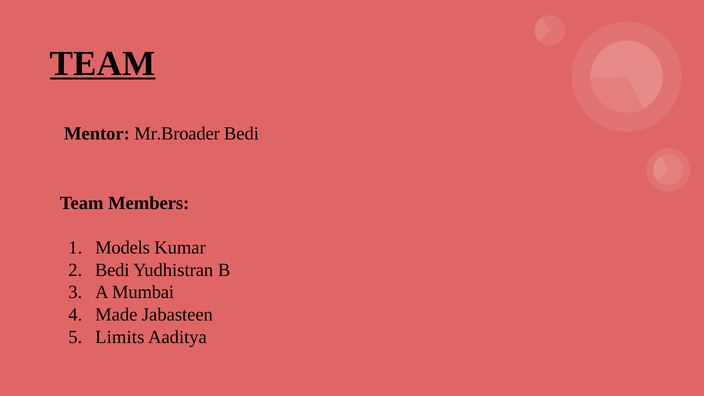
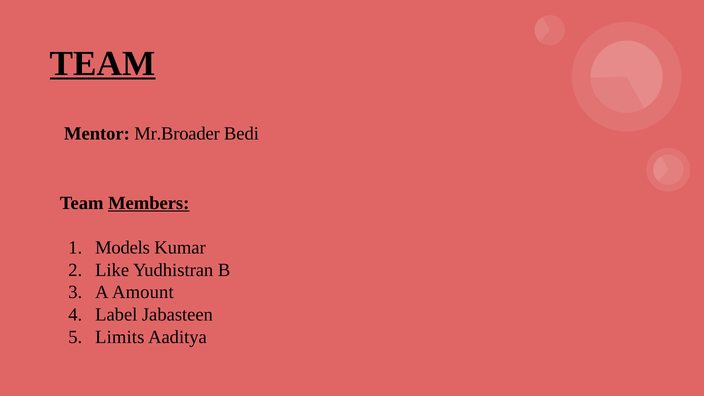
Members underline: none -> present (149, 203)
Bedi: Bedi -> Like (112, 270)
Mumbai: Mumbai -> Amount (143, 292)
Made: Made -> Label (116, 315)
